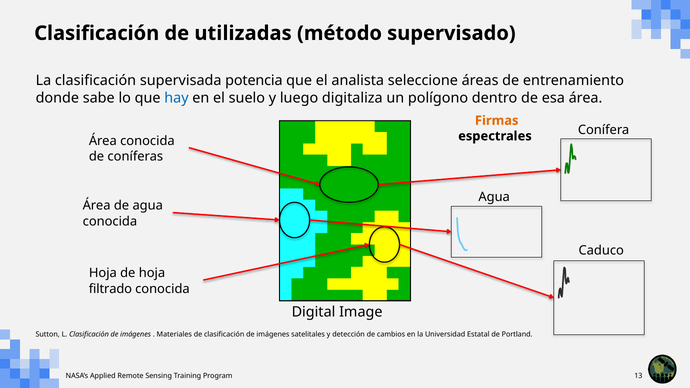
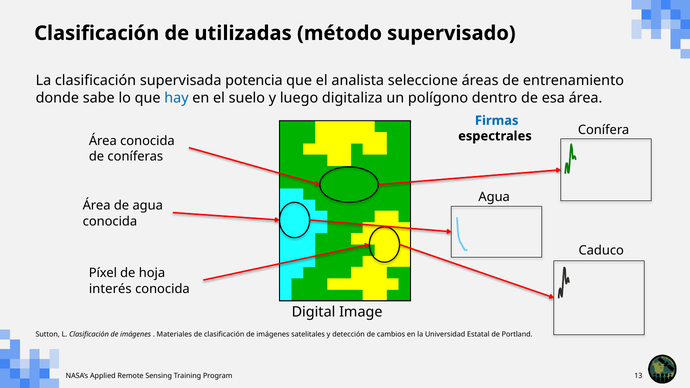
Firmas colour: orange -> blue (497, 121)
Hoja: Hoja -> Píxel (103, 273)
filtrado: filtrado -> interés (110, 289)
